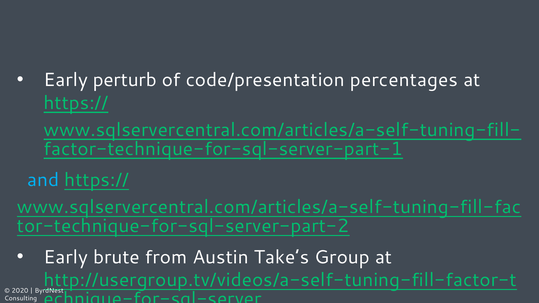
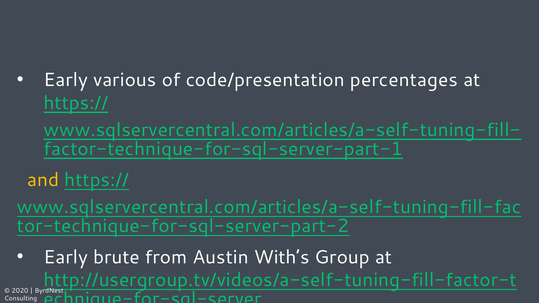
perturb: perturb -> various (125, 80)
and colour: light blue -> yellow (43, 180)
Take’s: Take’s -> With’s (282, 257)
